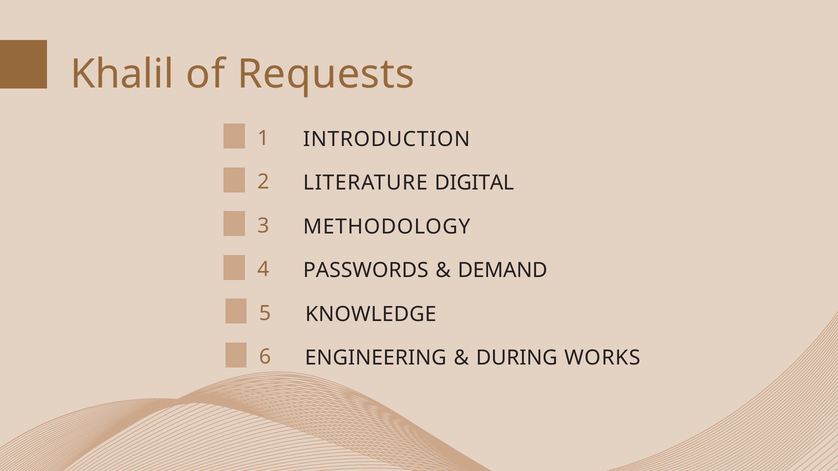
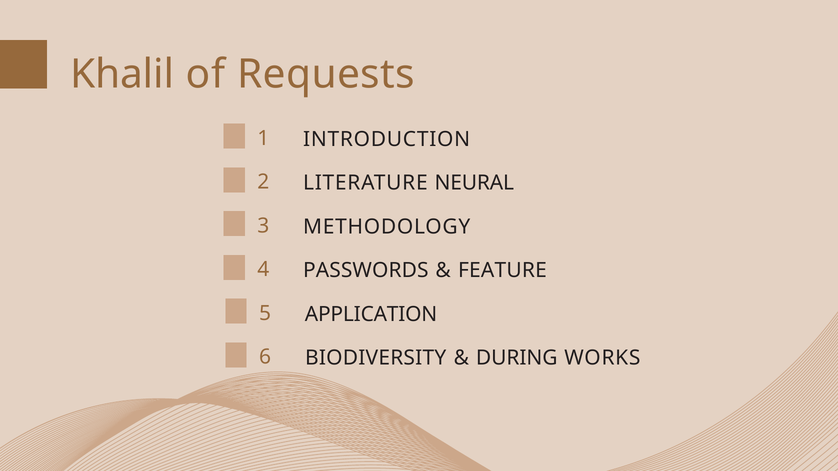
DIGITAL: DIGITAL -> NEURAL (474, 183)
DEMAND: DEMAND -> FEATURE (502, 271)
KNOWLEDGE: KNOWLEDGE -> APPLICATION (371, 314)
ENGINEERING: ENGINEERING -> BIODIVERSITY (376, 358)
